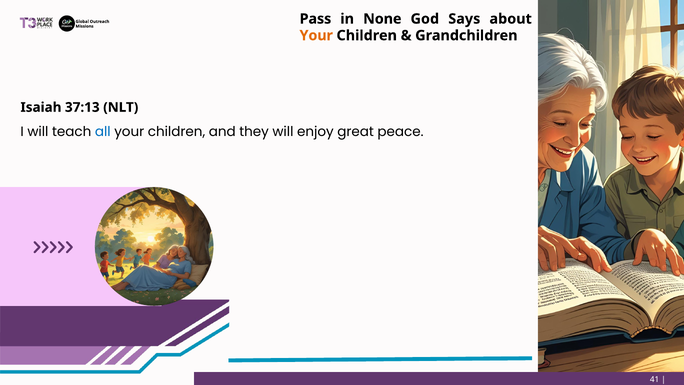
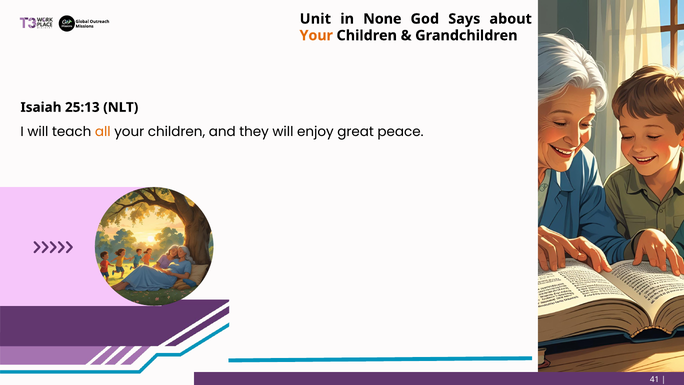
Pass: Pass -> Unit (315, 19)
37:13: 37:13 -> 25:13 (82, 107)
all colour: blue -> orange (103, 132)
